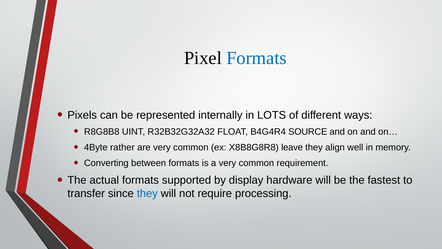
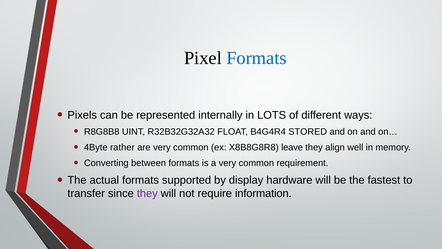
SOURCE: SOURCE -> STORED (308, 131)
they colour: blue -> purple (147, 193)
processing: processing -> information (263, 193)
